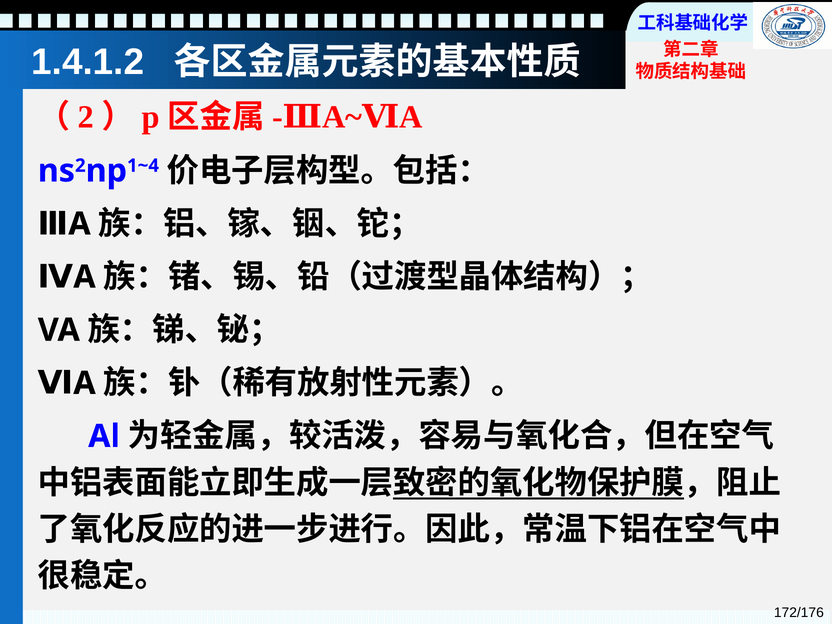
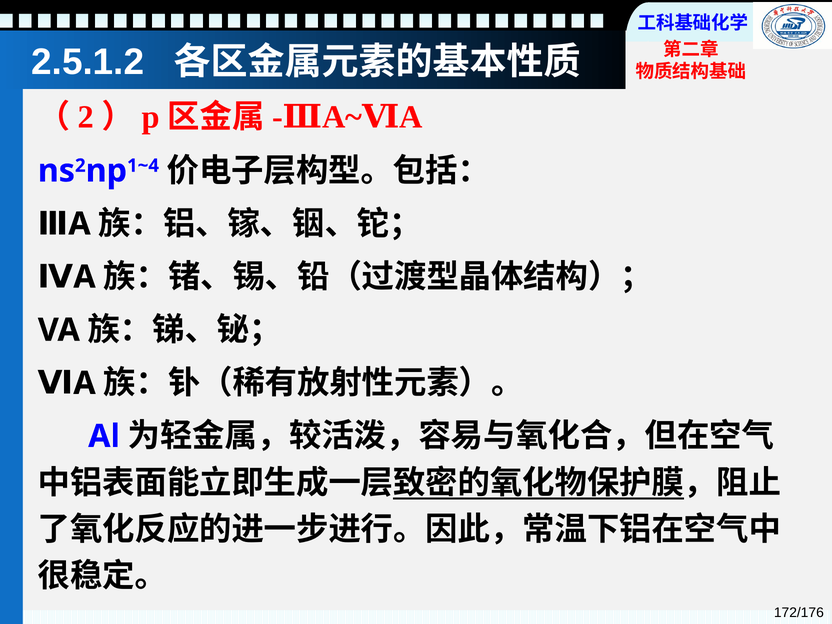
1.4.1.2: 1.4.1.2 -> 2.5.1.2 (88, 62)
